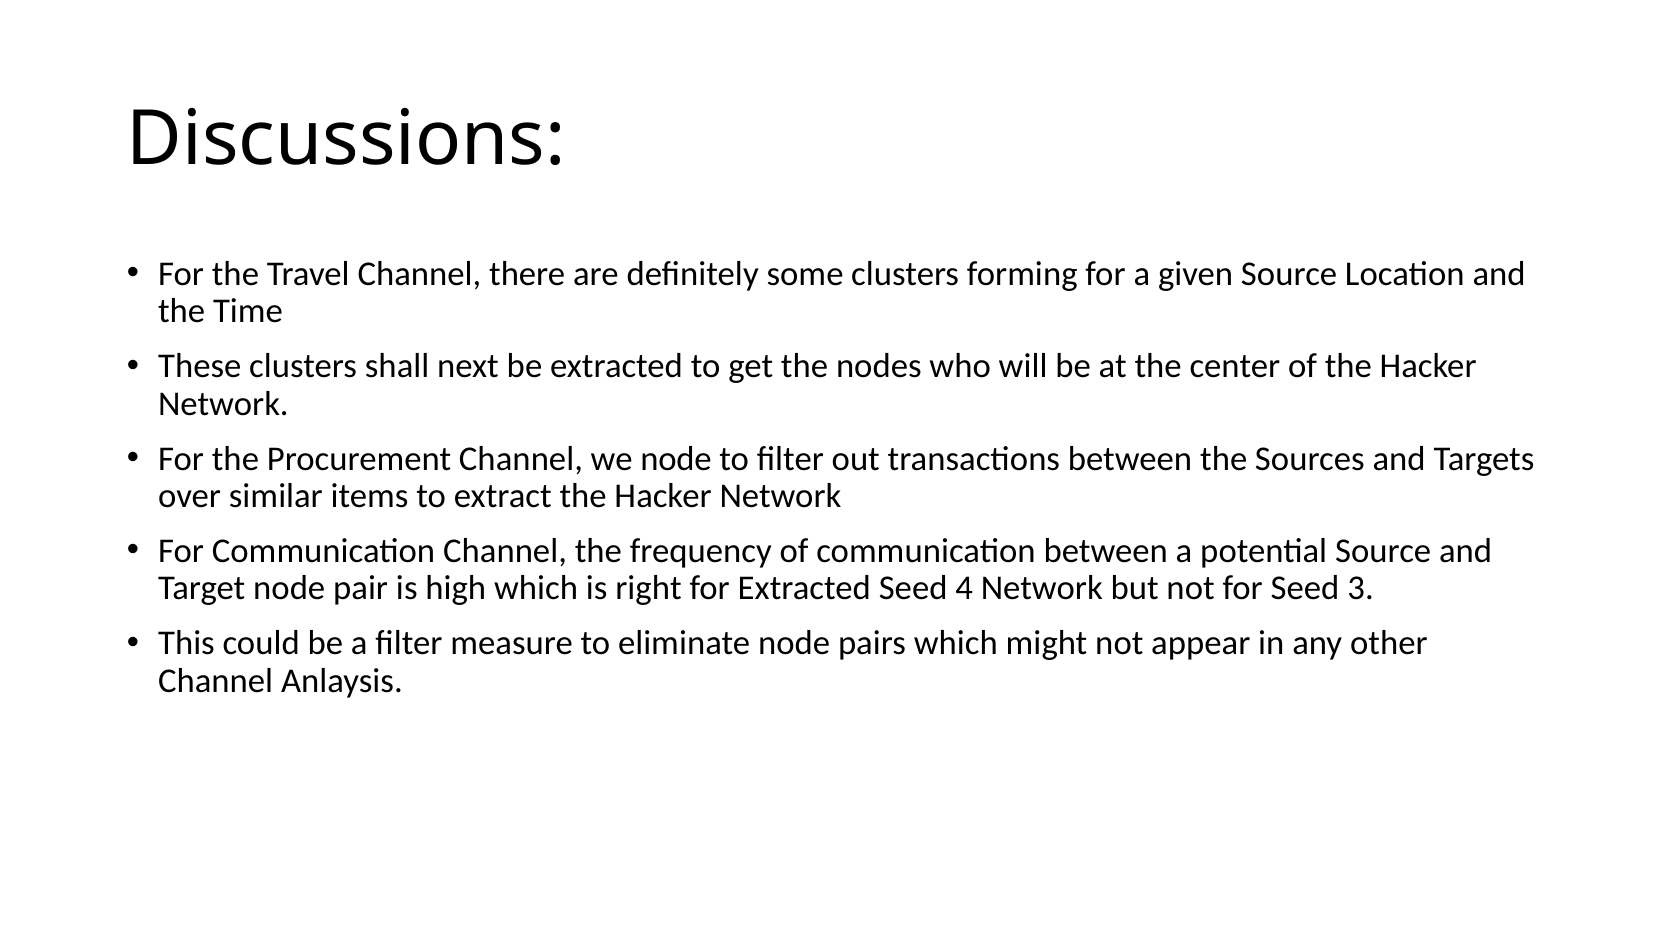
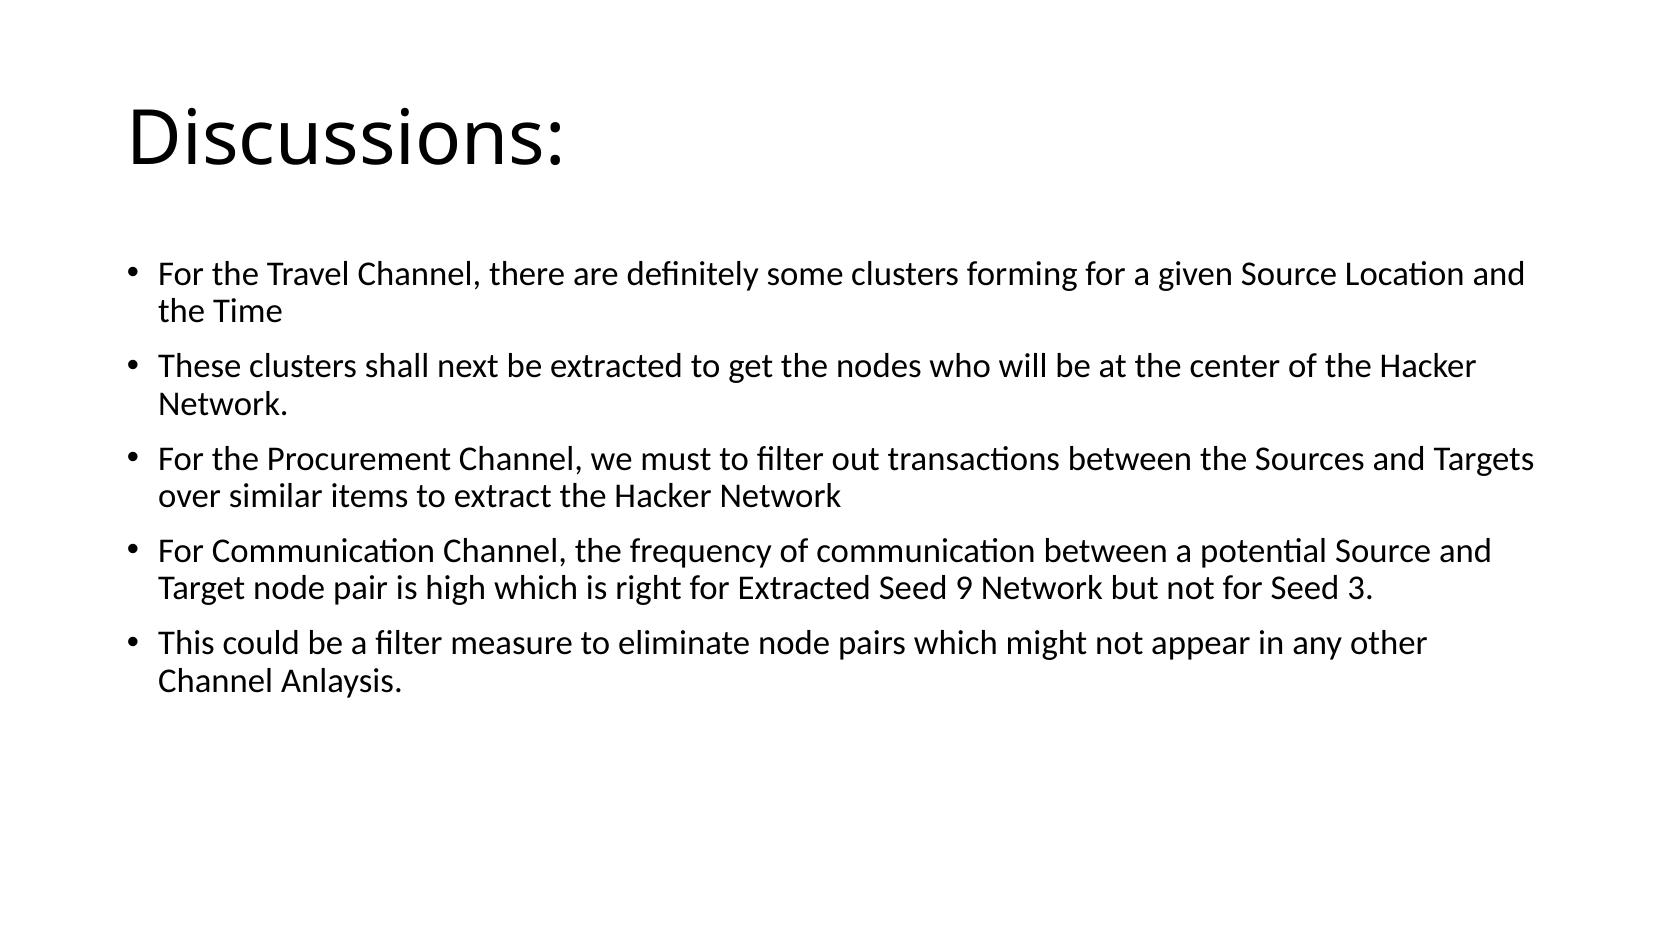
we node: node -> must (676, 459)
4: 4 -> 9 (964, 589)
